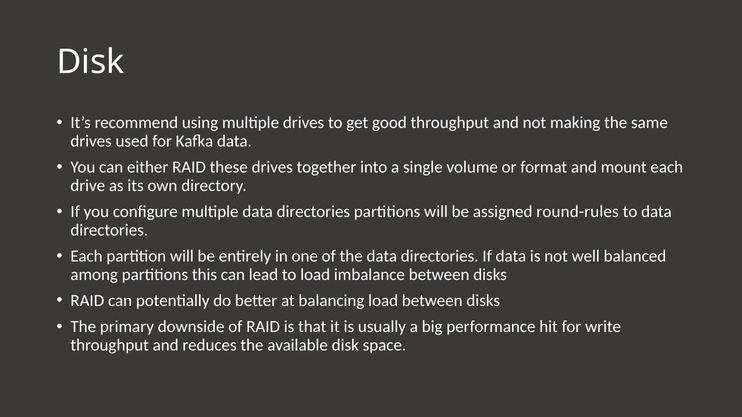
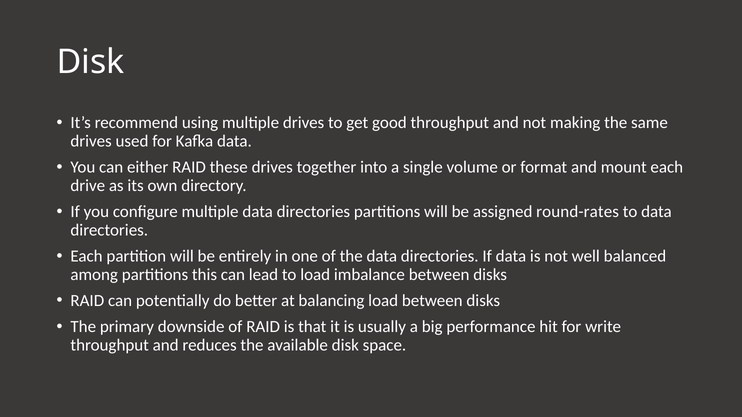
round-rules: round-rules -> round-rates (578, 212)
